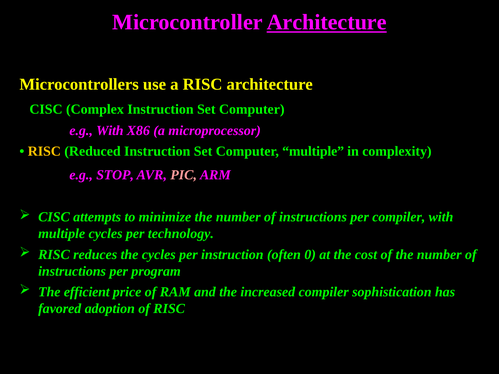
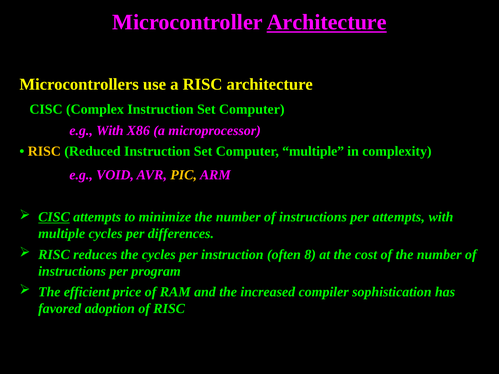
STOP: STOP -> VOID (115, 175)
PIC colour: pink -> yellow (184, 175)
CISC underline: none -> present (54, 217)
per compiler: compiler -> attempts (399, 217)
technology: technology -> differences (181, 234)
0: 0 -> 8 (310, 255)
